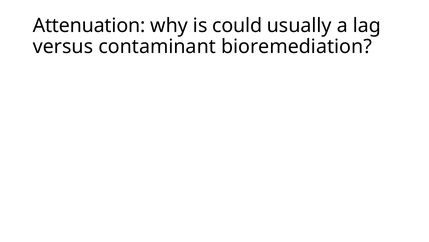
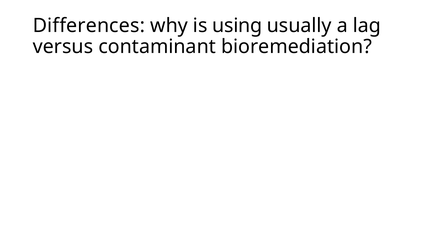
Attenuation: Attenuation -> Differences (89, 25)
could: could -> using (237, 25)
